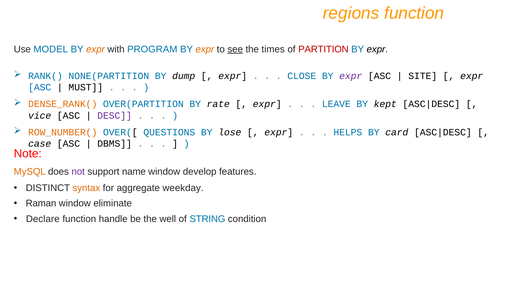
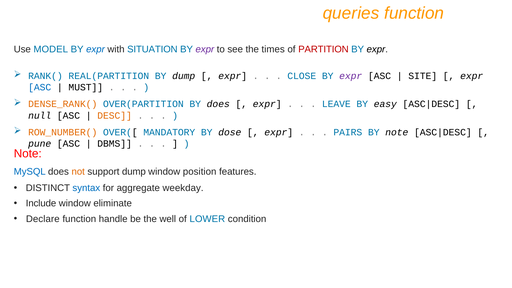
regions: regions -> queries (351, 13)
expr colour: orange -> blue (95, 49)
PROGRAM: PROGRAM -> SITUATION (152, 49)
expr colour: orange -> purple (205, 49)
see underline: present -> none (235, 49)
NONE(PARTITION: NONE(PARTITION -> REAL(PARTITION (109, 76)
BY rate: rate -> does (218, 104)
kept: kept -> easy (385, 104)
vice: vice -> null (40, 116)
DESC colour: purple -> orange (115, 116)
QUESTIONS: QUESTIONS -> MANDATORY (169, 132)
lose: lose -> dose (230, 132)
HELPS: HELPS -> PAIRS (348, 132)
BY card: card -> note (397, 132)
case: case -> pune (40, 144)
MySQL colour: orange -> blue (30, 172)
not colour: purple -> orange (78, 172)
support name: name -> dump (134, 172)
develop: develop -> position (200, 172)
syntax colour: orange -> blue (86, 188)
Raman: Raman -> Include (41, 203)
STRING: STRING -> LOWER (207, 219)
